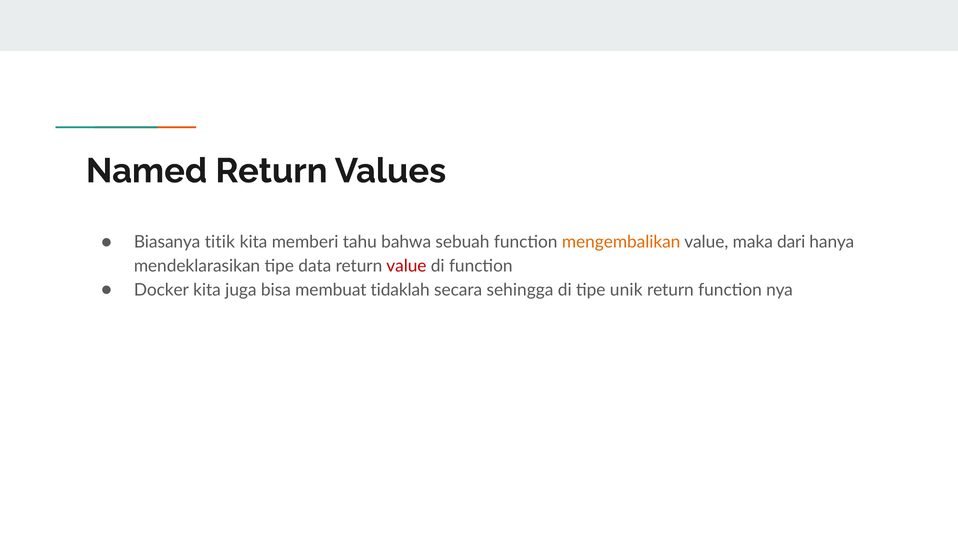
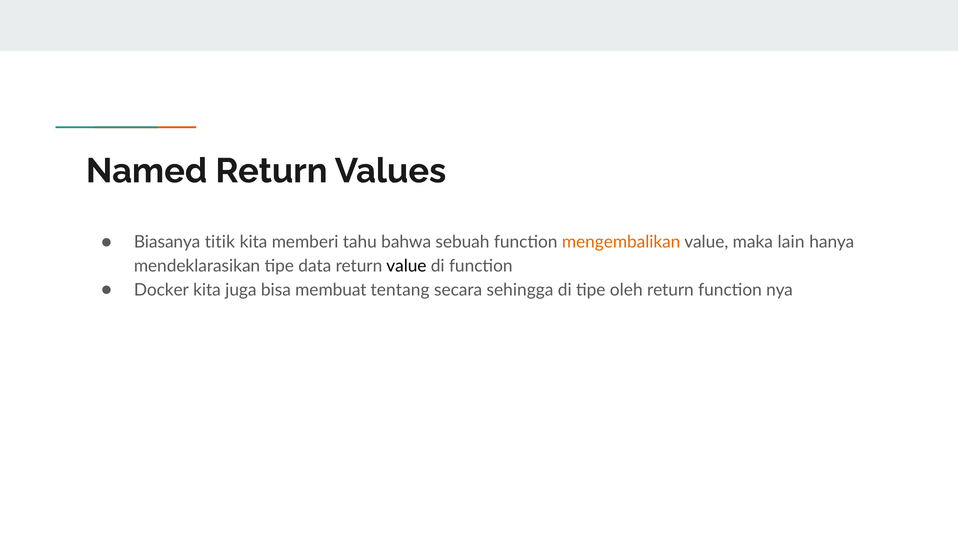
dari: dari -> lain (791, 242)
value colour: red -> black (406, 266)
tidaklah: tidaklah -> tentang (400, 290)
unik: unik -> oleh (626, 290)
